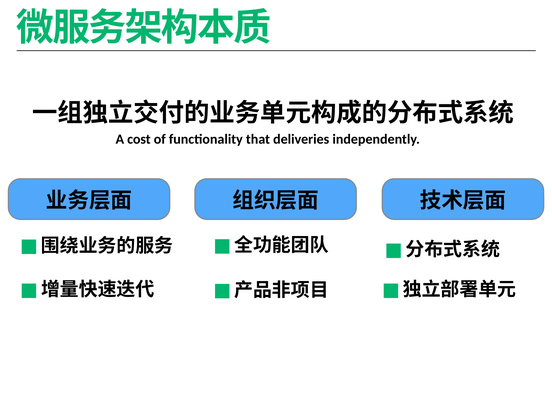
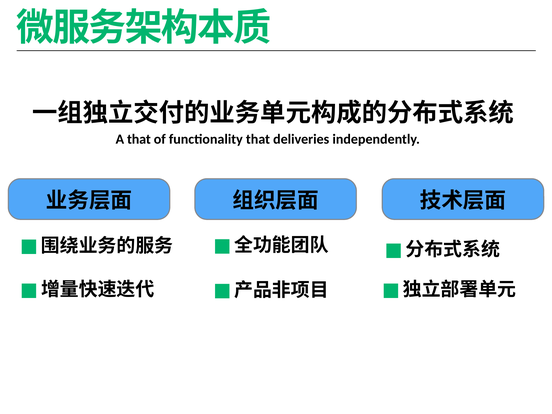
A cost: cost -> that (139, 139)
